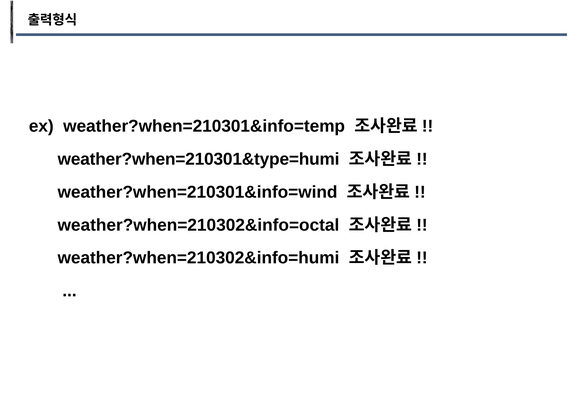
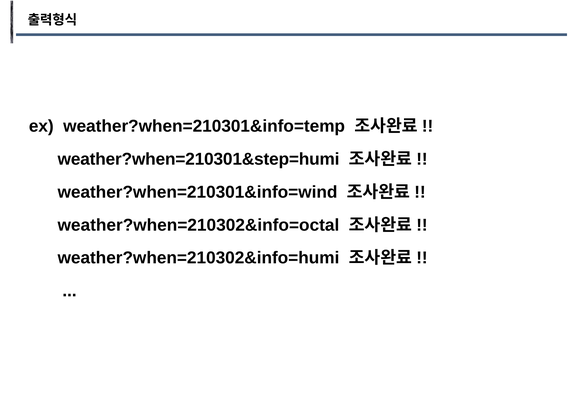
weather?when=210301&type=humi: weather?when=210301&type=humi -> weather?when=210301&step=humi (199, 159)
